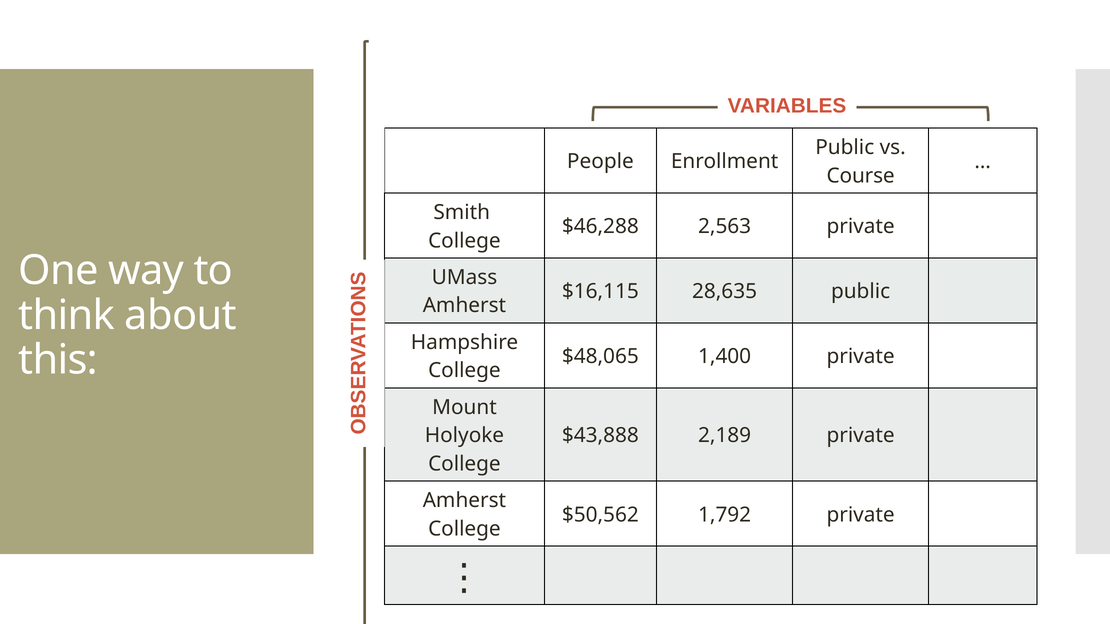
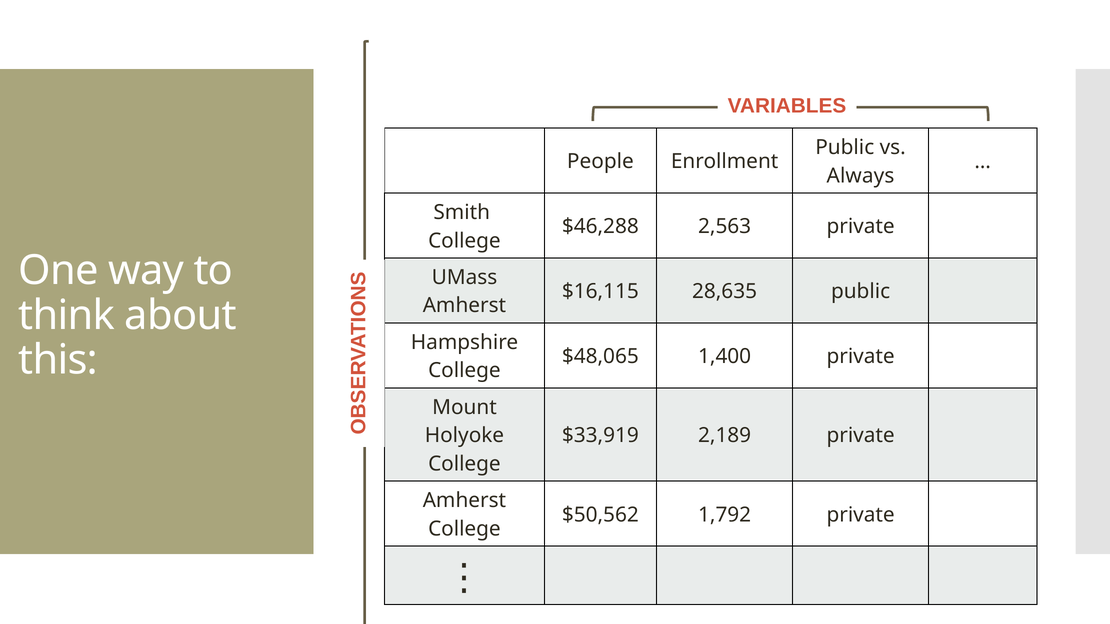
Course: Course -> Always (861, 176)
$43,888: $43,888 -> $33,919 (600, 436)
